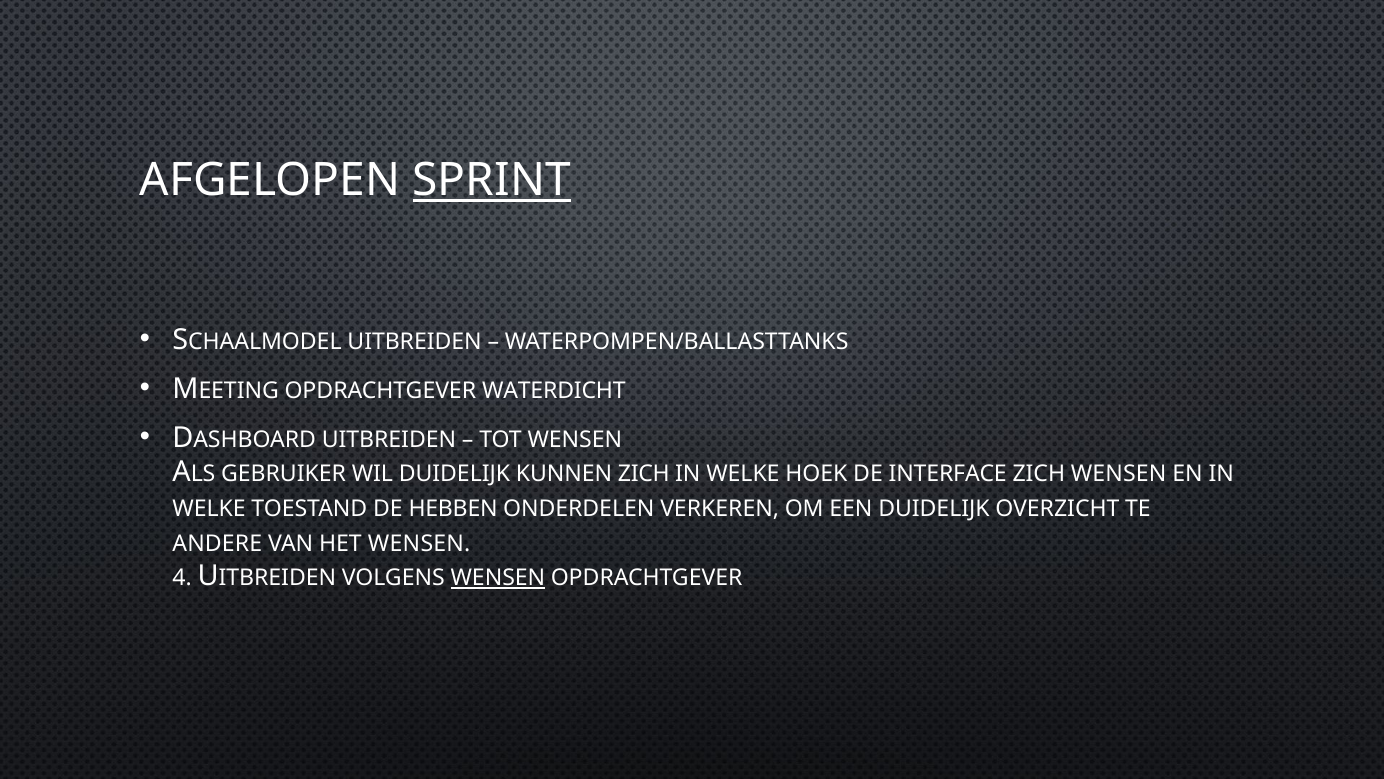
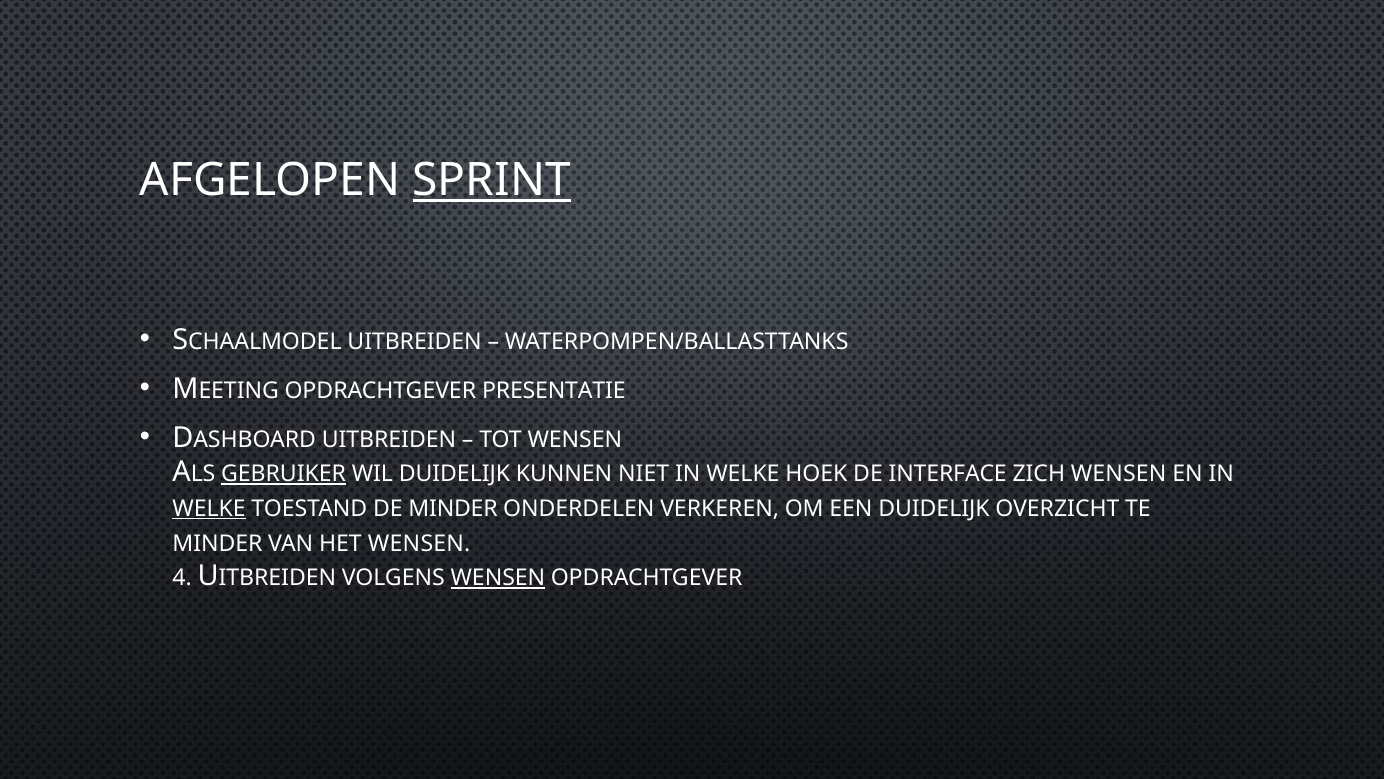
WATERDICHT: WATERDICHT -> PRESENTATIE (554, 390)
GEBRUIKER underline: none -> present (284, 474)
KUNNEN ZICH: ZICH -> NIET (644, 474)
WELKE underline: none -> present (209, 508)
DE HEBBEN: HEBBEN -> MINDER (453, 508)
ANDERE: ANDERE -> MINDER (217, 543)
